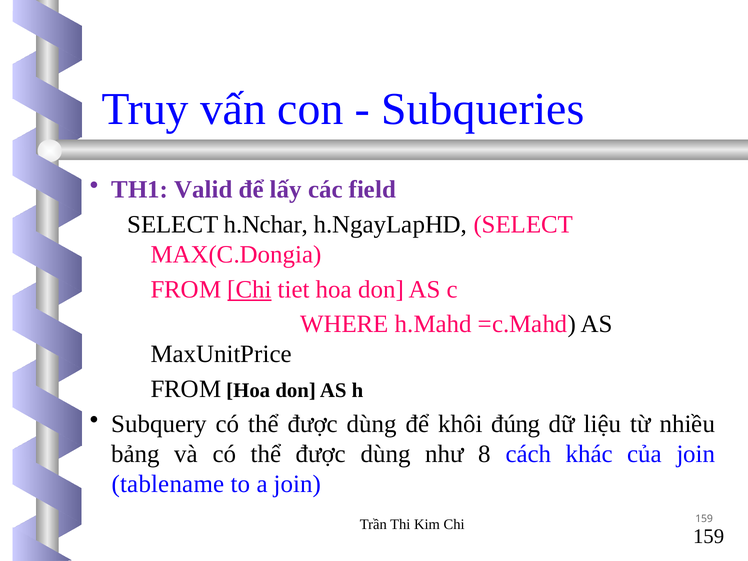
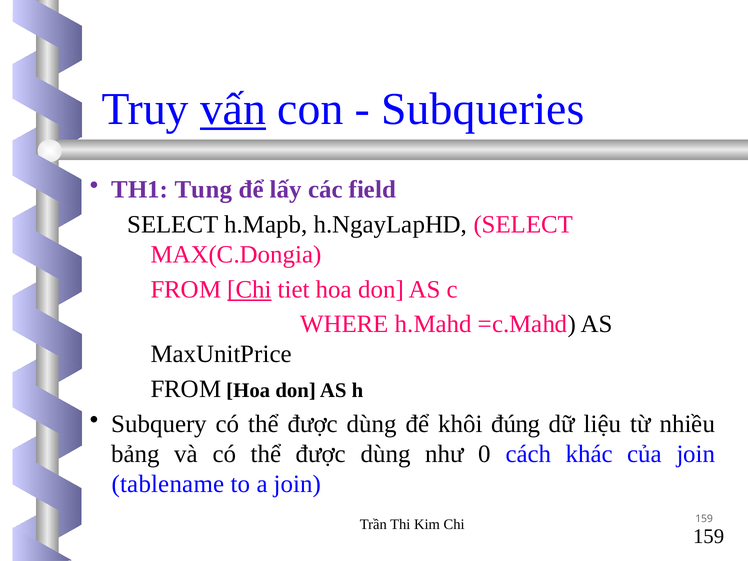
vấn underline: none -> present (233, 109)
Valid: Valid -> Tung (203, 190)
h.Nchar: h.Nchar -> h.Mapb (266, 225)
8: 8 -> 0 (484, 454)
